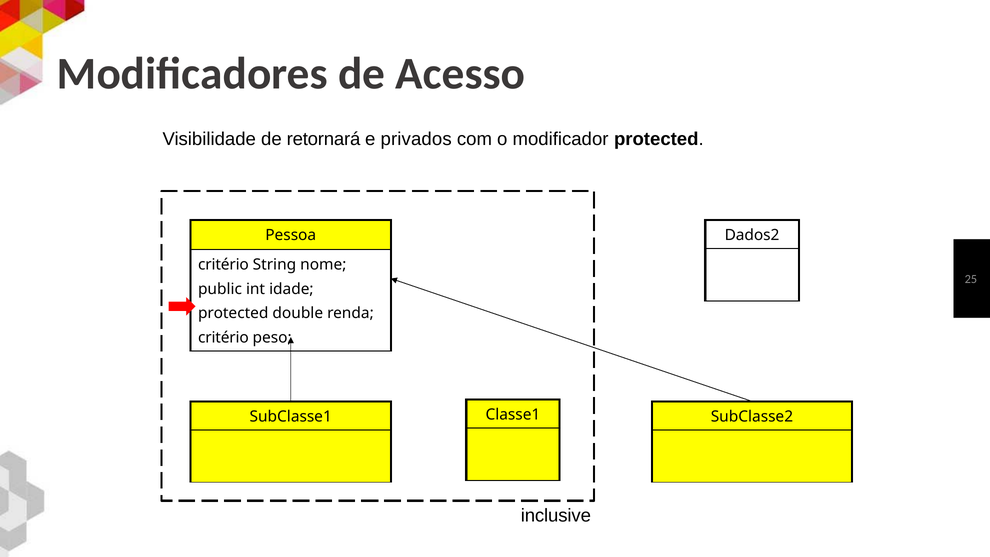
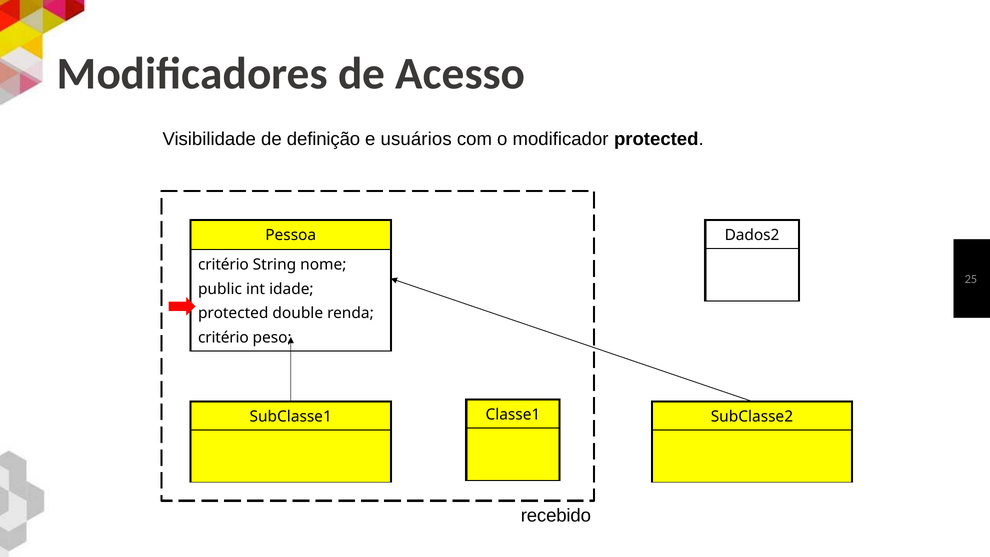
retornará: retornará -> definição (324, 139)
privados: privados -> usuários (416, 139)
inclusive: inclusive -> recebido (556, 516)
